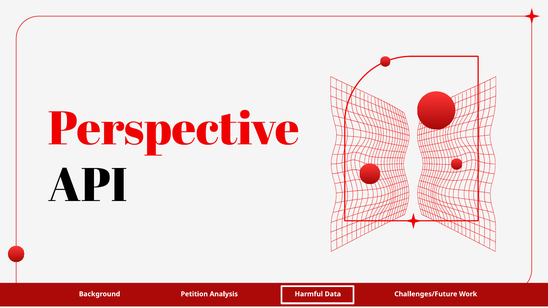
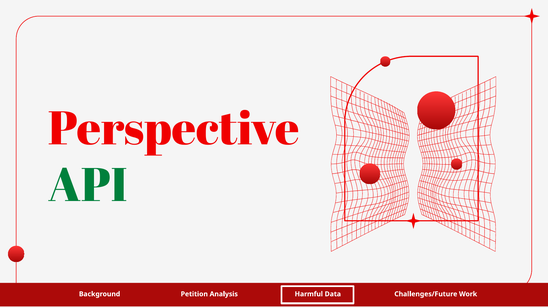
API colour: black -> green (88, 186)
